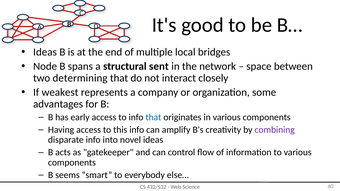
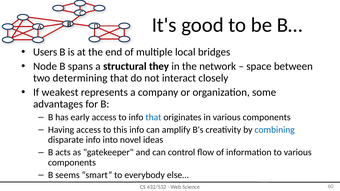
Ideas: Ideas -> Users (45, 52)
sent: sent -> they (159, 66)
combining colour: purple -> blue (275, 130)
